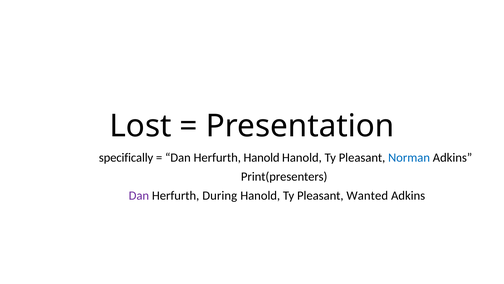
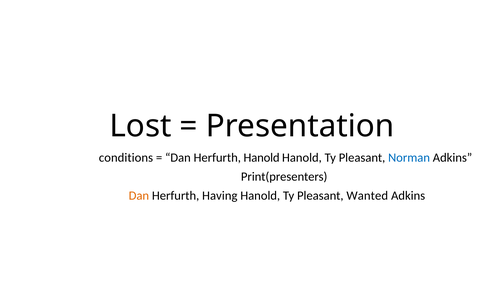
specifically: specifically -> conditions (126, 158)
Dan colour: purple -> orange (139, 195)
During: During -> Having (220, 195)
